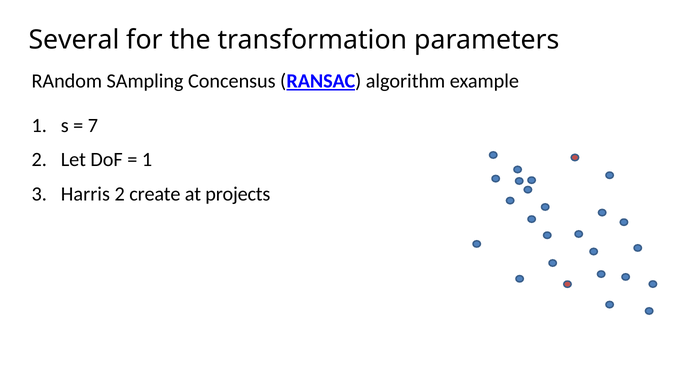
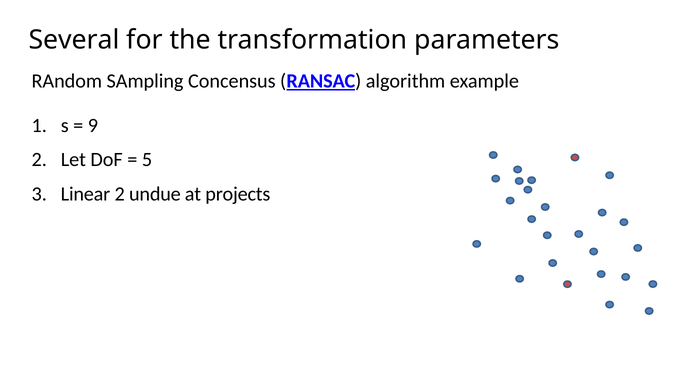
7: 7 -> 9 (93, 125)
1: 1 -> 5 (147, 160)
Harris: Harris -> Linear (85, 194)
create: create -> undue (155, 194)
